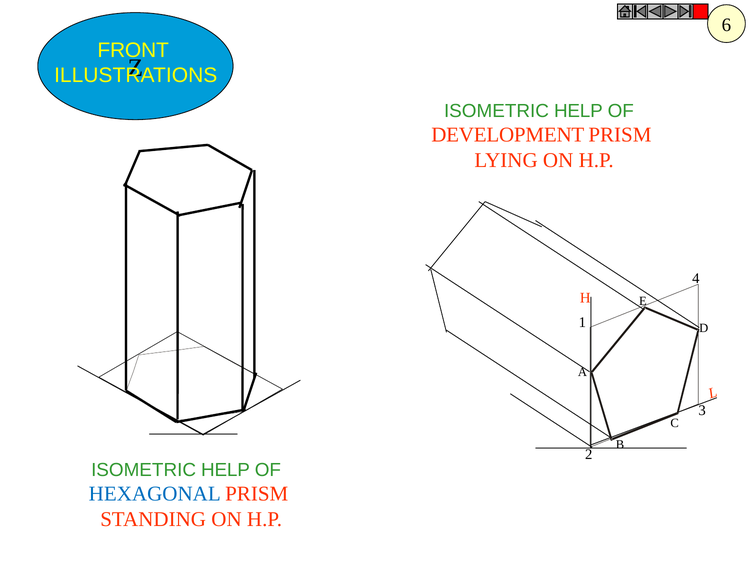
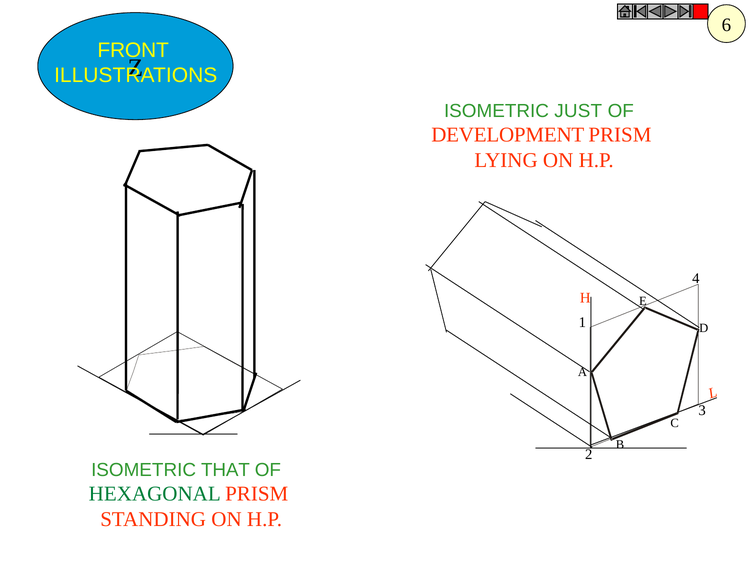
HELP: HELP -> JUST (578, 111)
HELP: HELP -> THAT (225, 470)
HEXAGONAL colour: blue -> green (155, 494)
